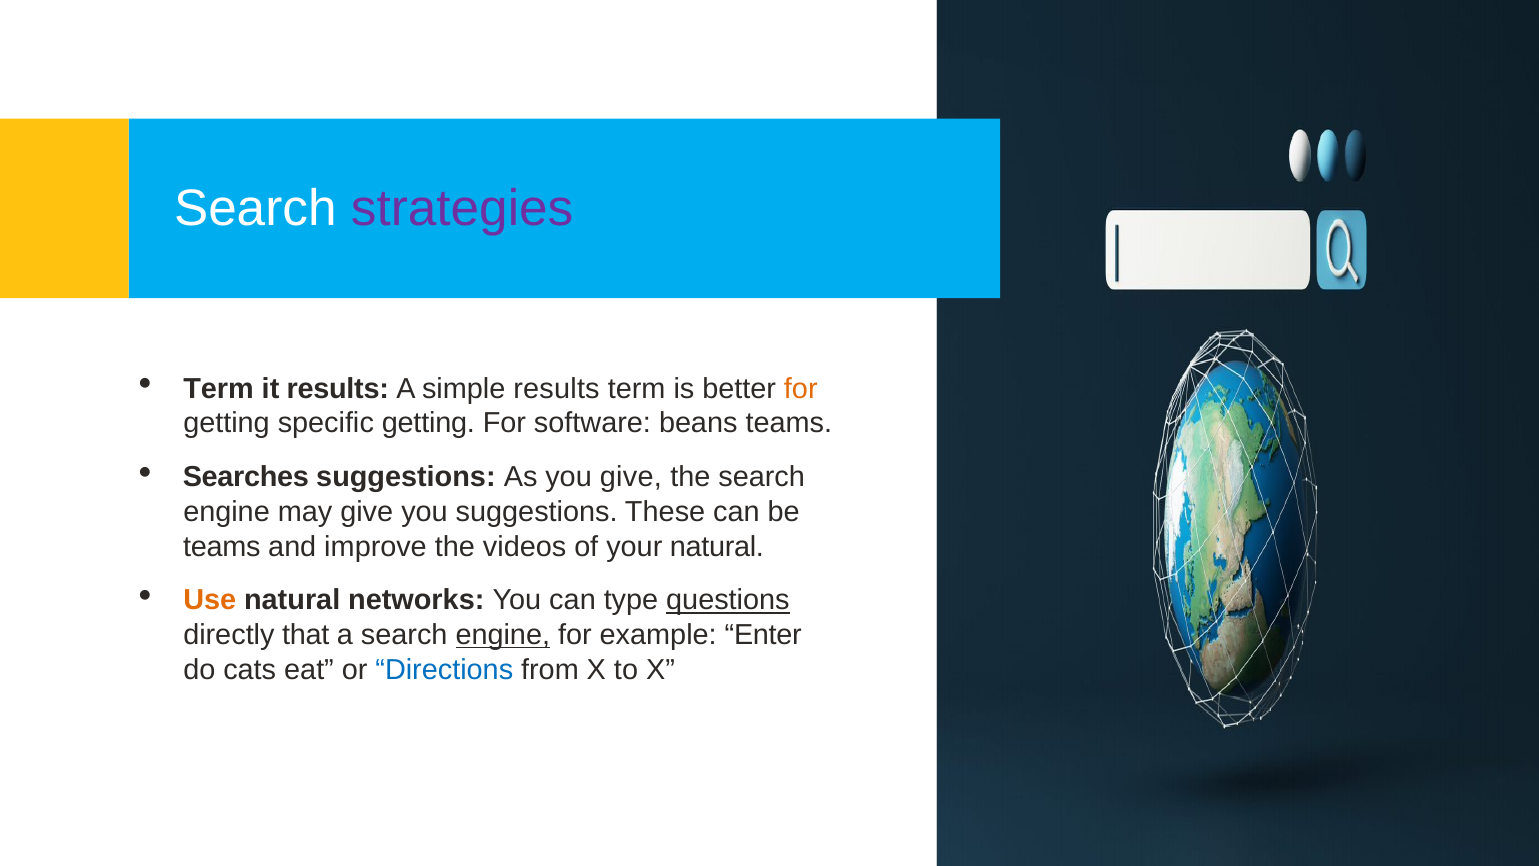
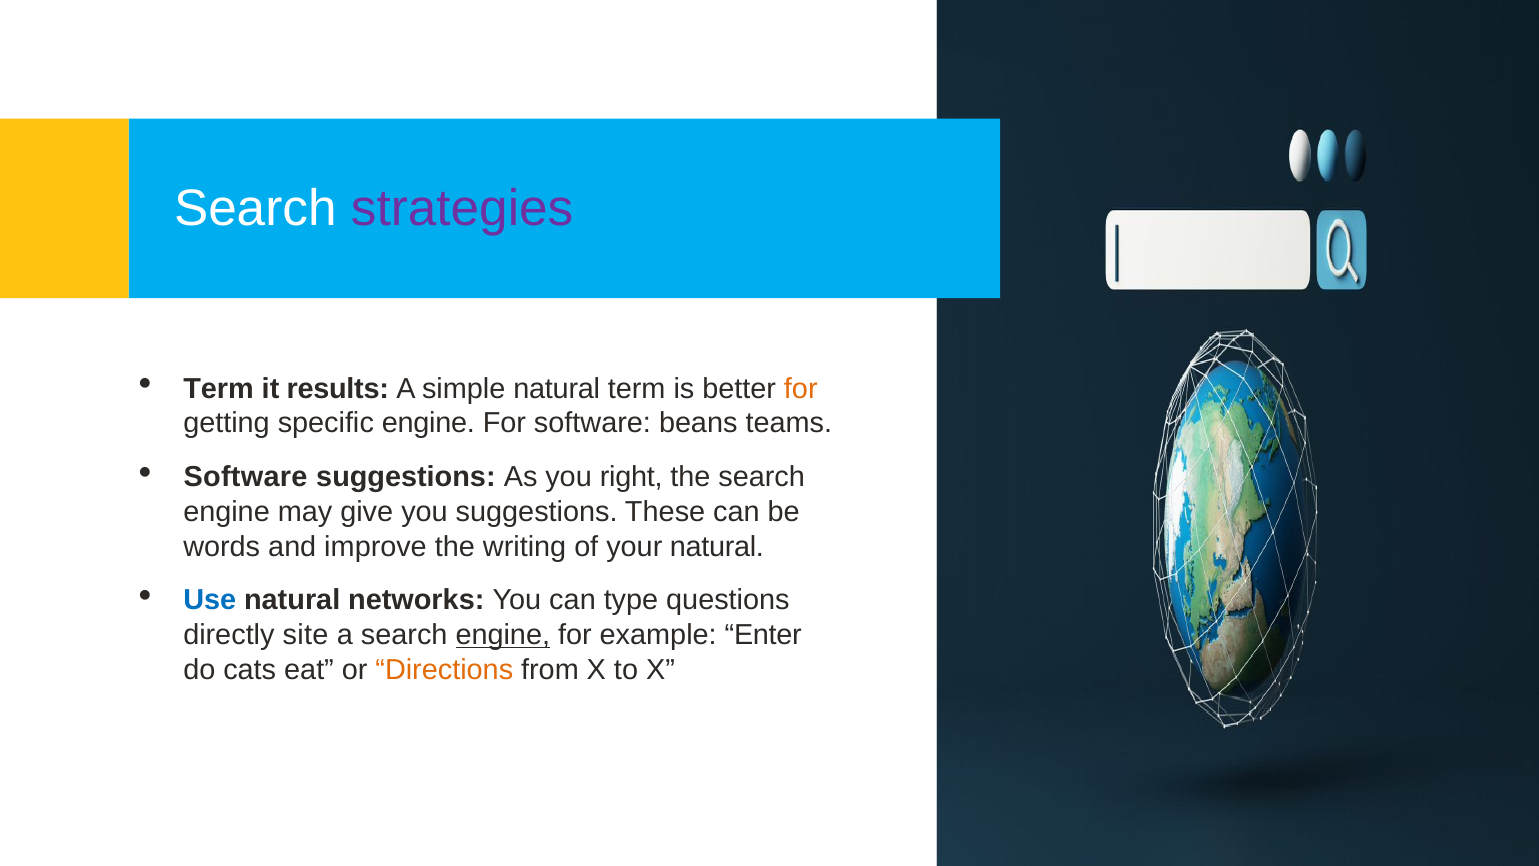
simple results: results -> natural (557, 389)
specific getting: getting -> engine (428, 423)
Searches: Searches -> Software (246, 477)
you give: give -> right (631, 477)
teams: teams -> words (222, 546)
videos: videos -> writing (525, 546)
Use colour: orange -> blue (210, 600)
questions underline: present -> none (728, 600)
that: that -> site (306, 635)
Directions colour: blue -> orange (444, 669)
